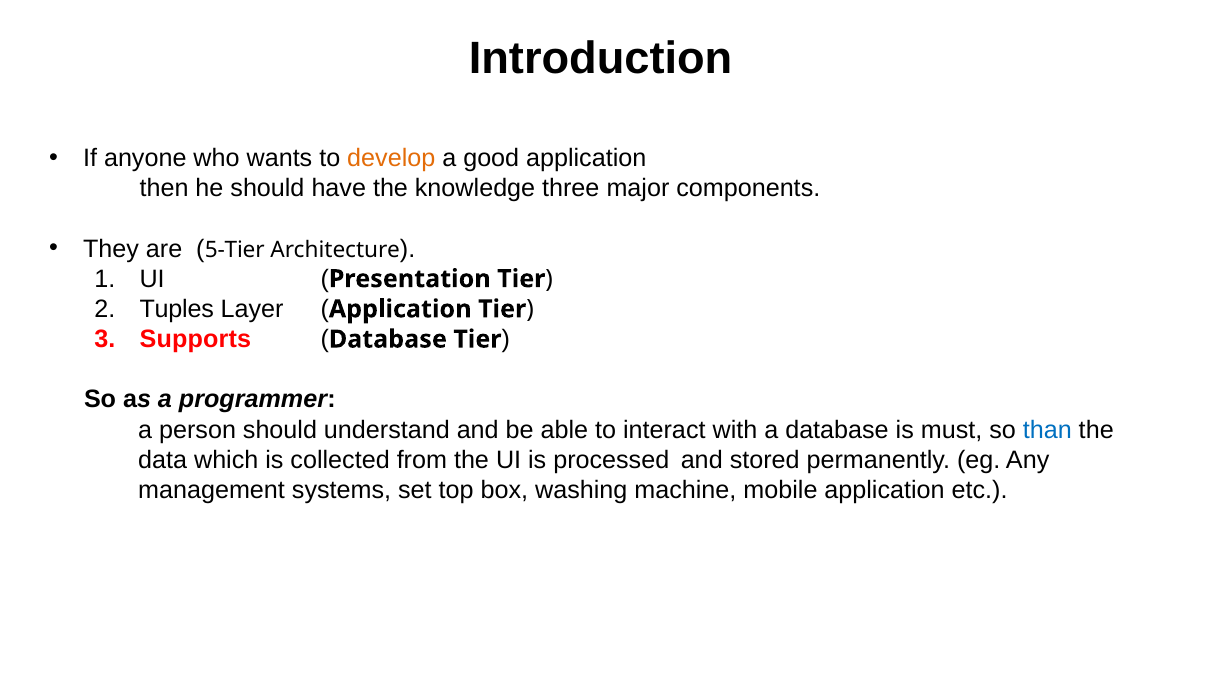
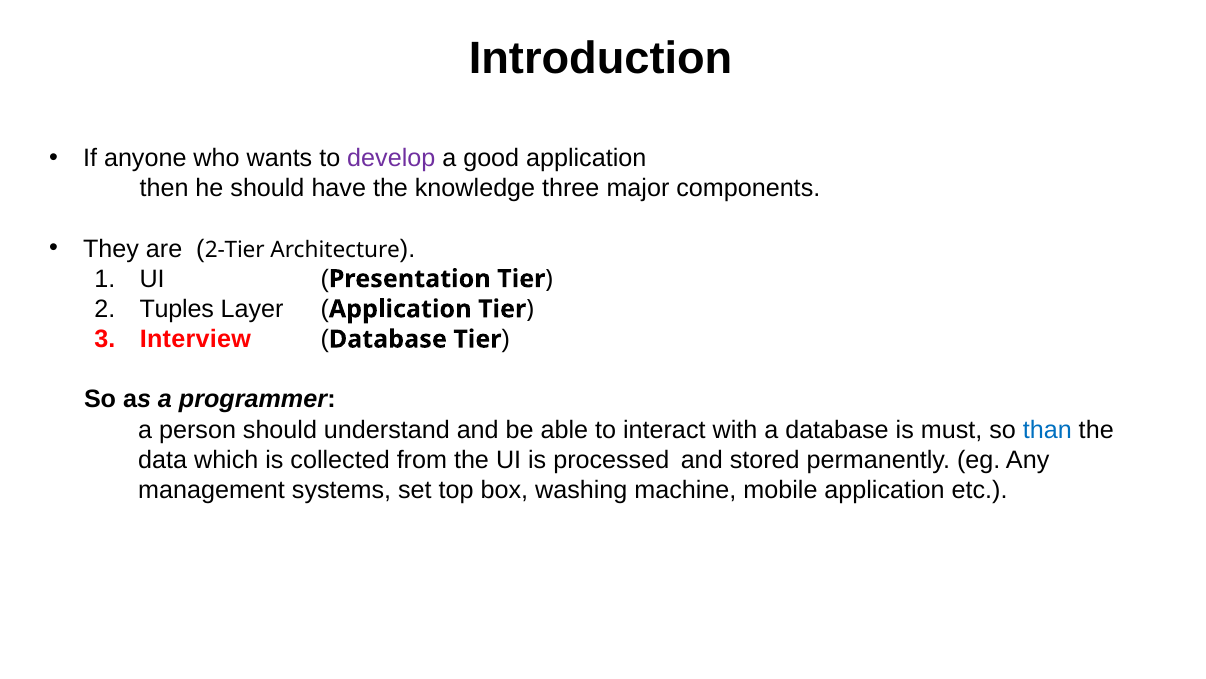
develop colour: orange -> purple (391, 158)
5-Tier: 5-Tier -> 2-Tier (235, 249)
Supports: Supports -> Interview (195, 339)
